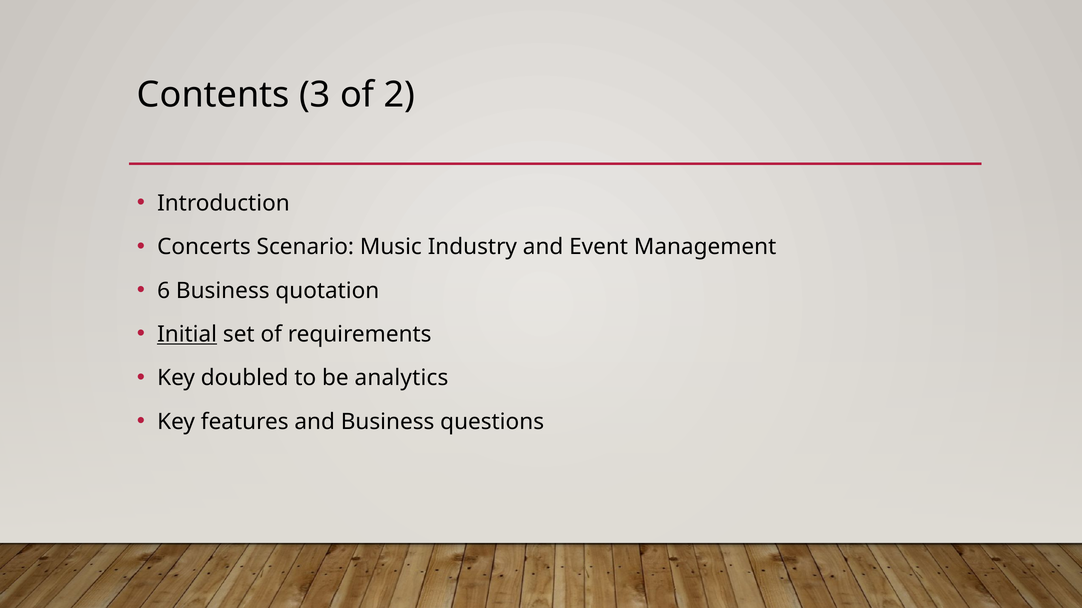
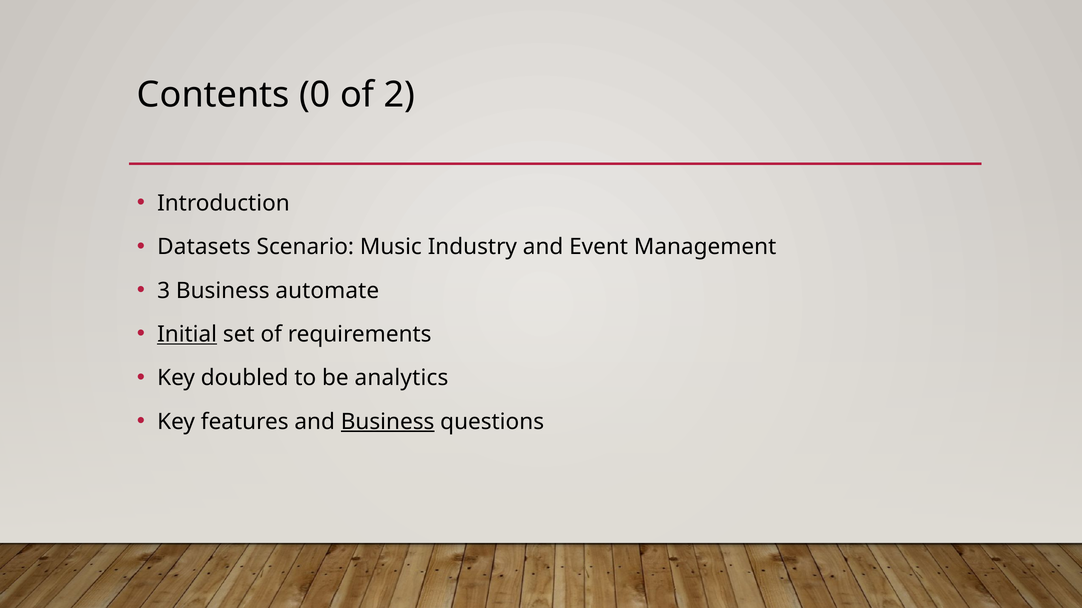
3: 3 -> 0 (315, 95)
Concerts: Concerts -> Datasets (204, 247)
6: 6 -> 3 (164, 291)
quotation: quotation -> automate (327, 291)
Business underline: none -> present (388, 422)
